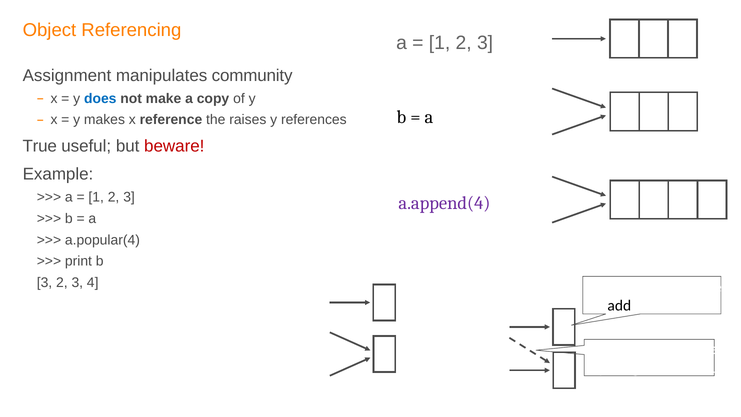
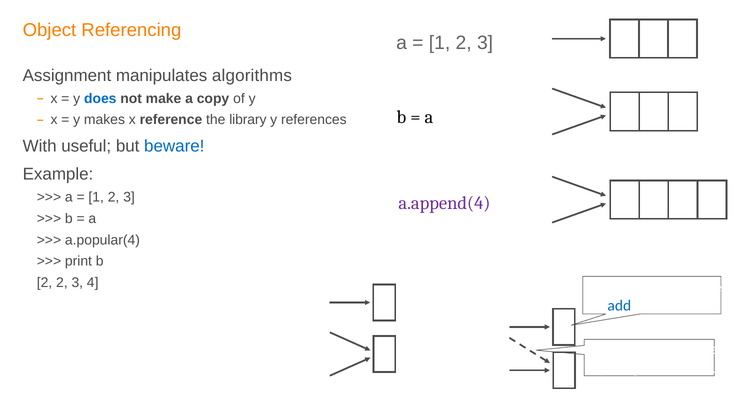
community: community -> algorithms (252, 76)
raises: raises -> library (248, 120)
True: True -> With (40, 146)
beware colour: red -> blue (174, 146)
3: 3 -> 2 (45, 283)
add colour: black -> blue (619, 306)
